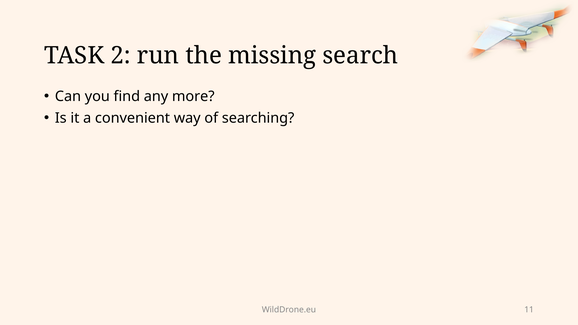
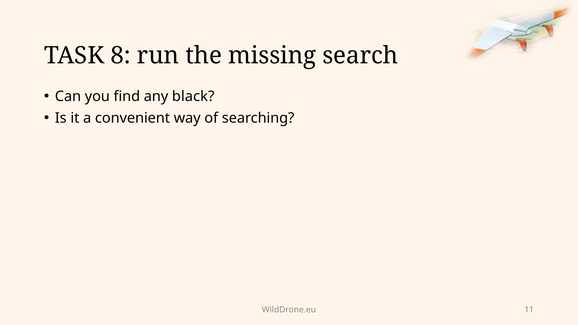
2: 2 -> 8 (121, 55)
more: more -> black (193, 96)
